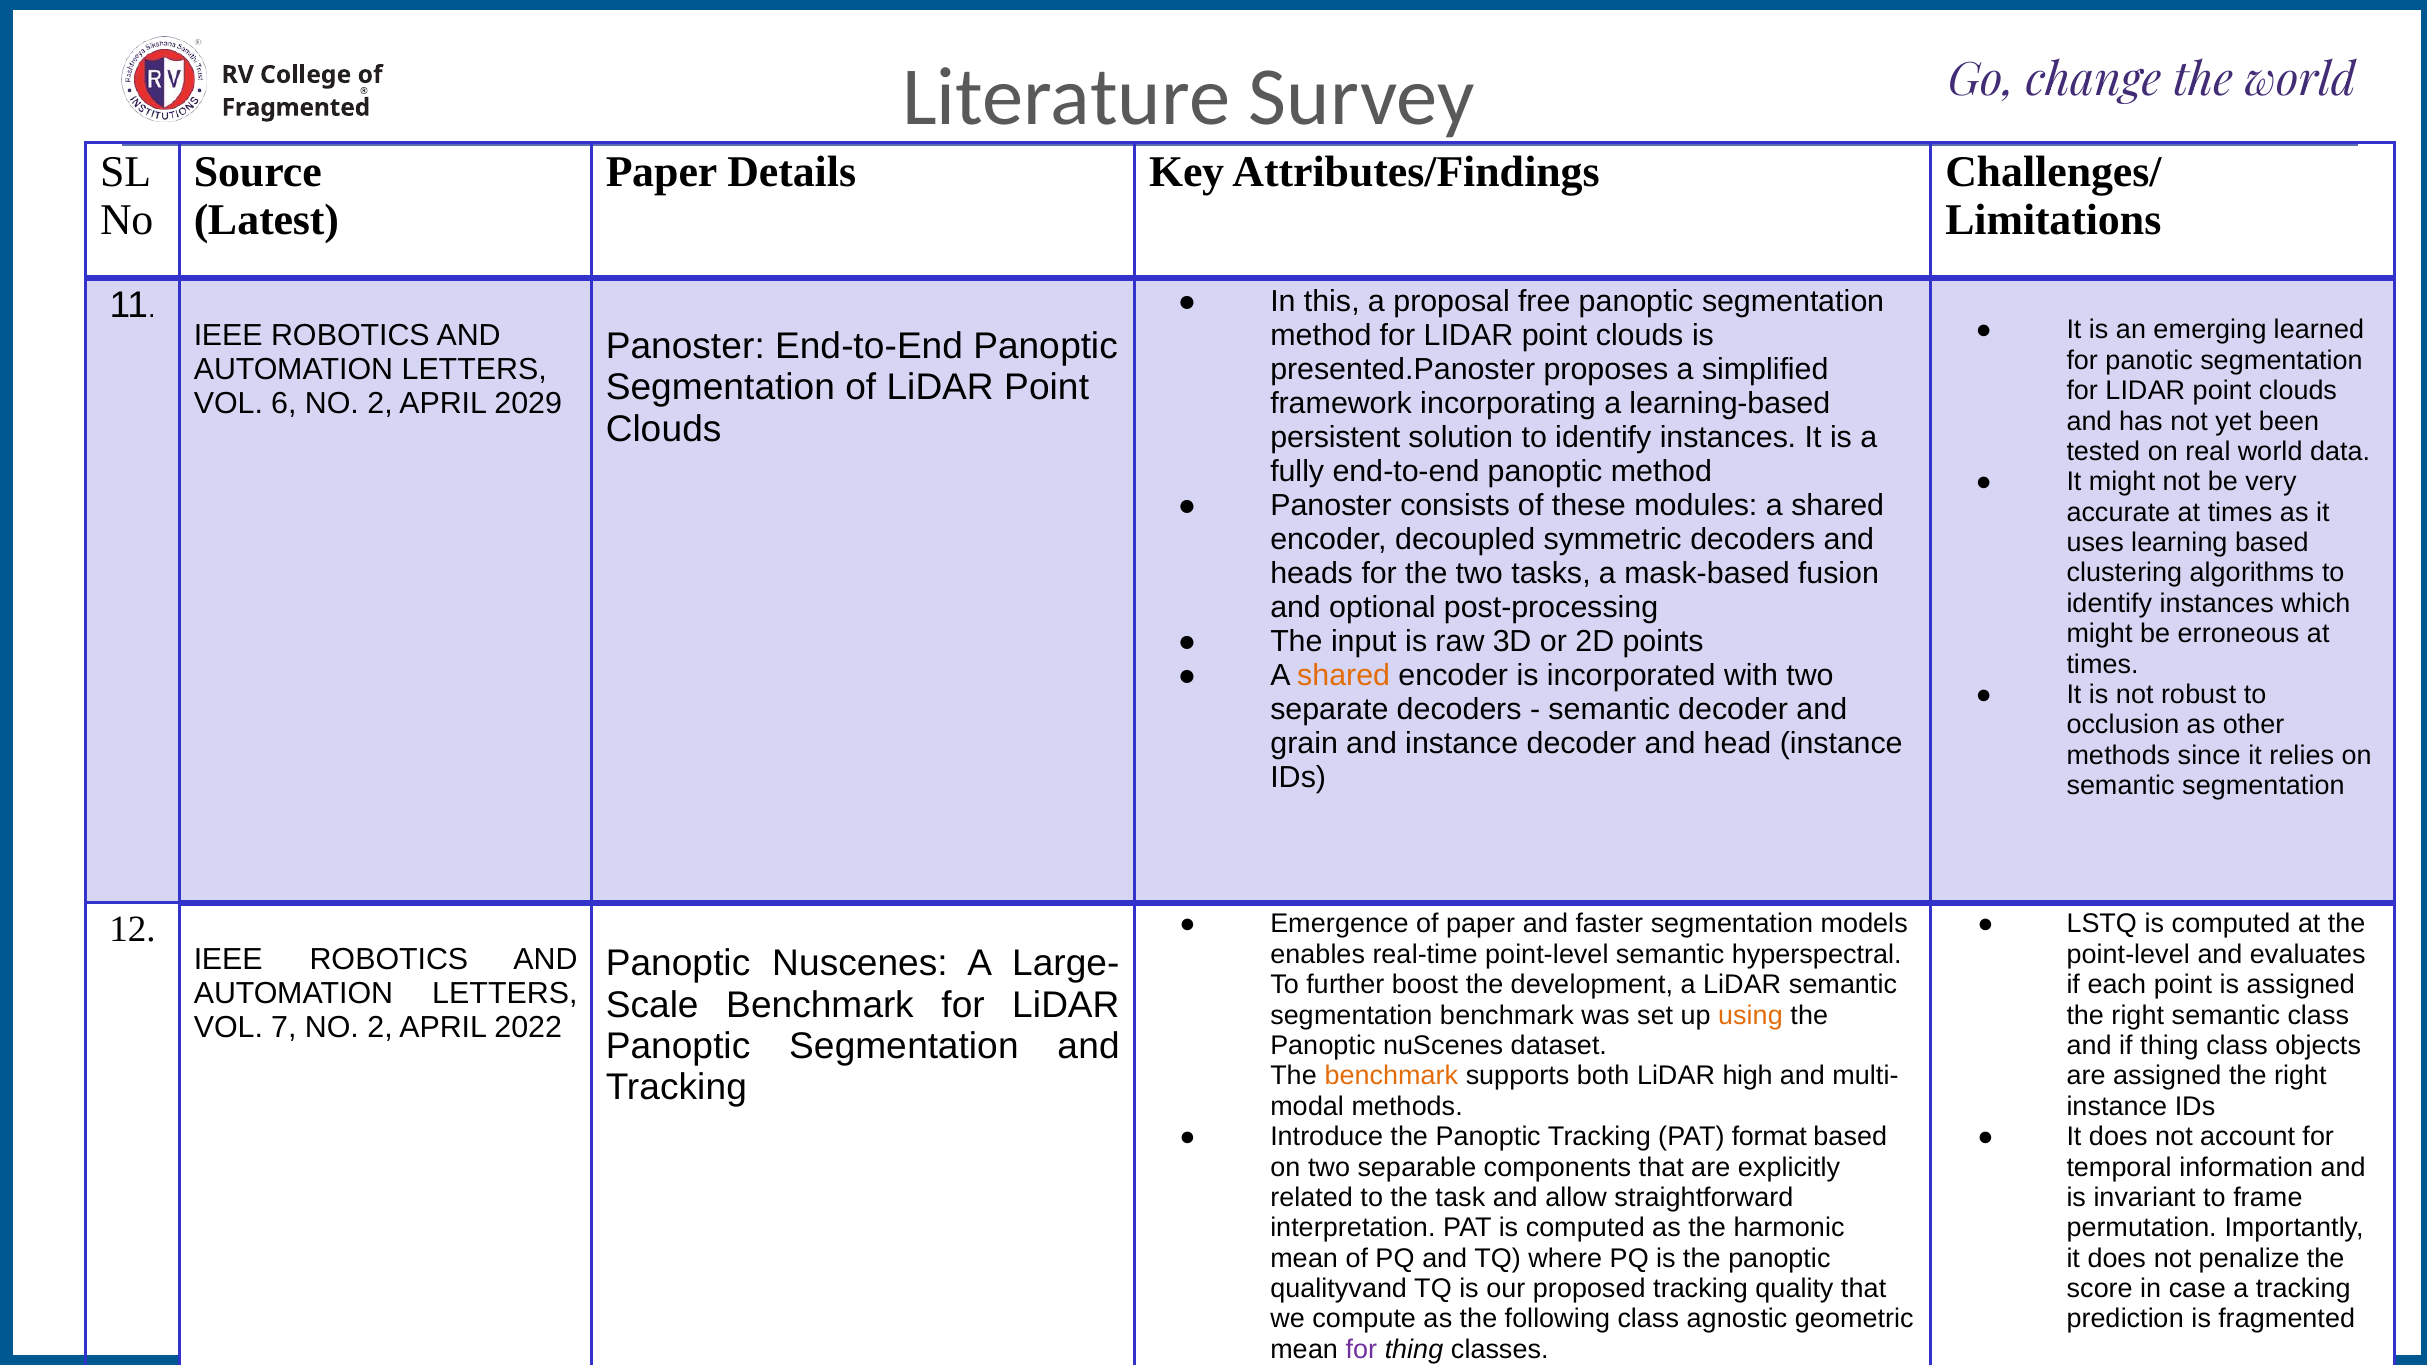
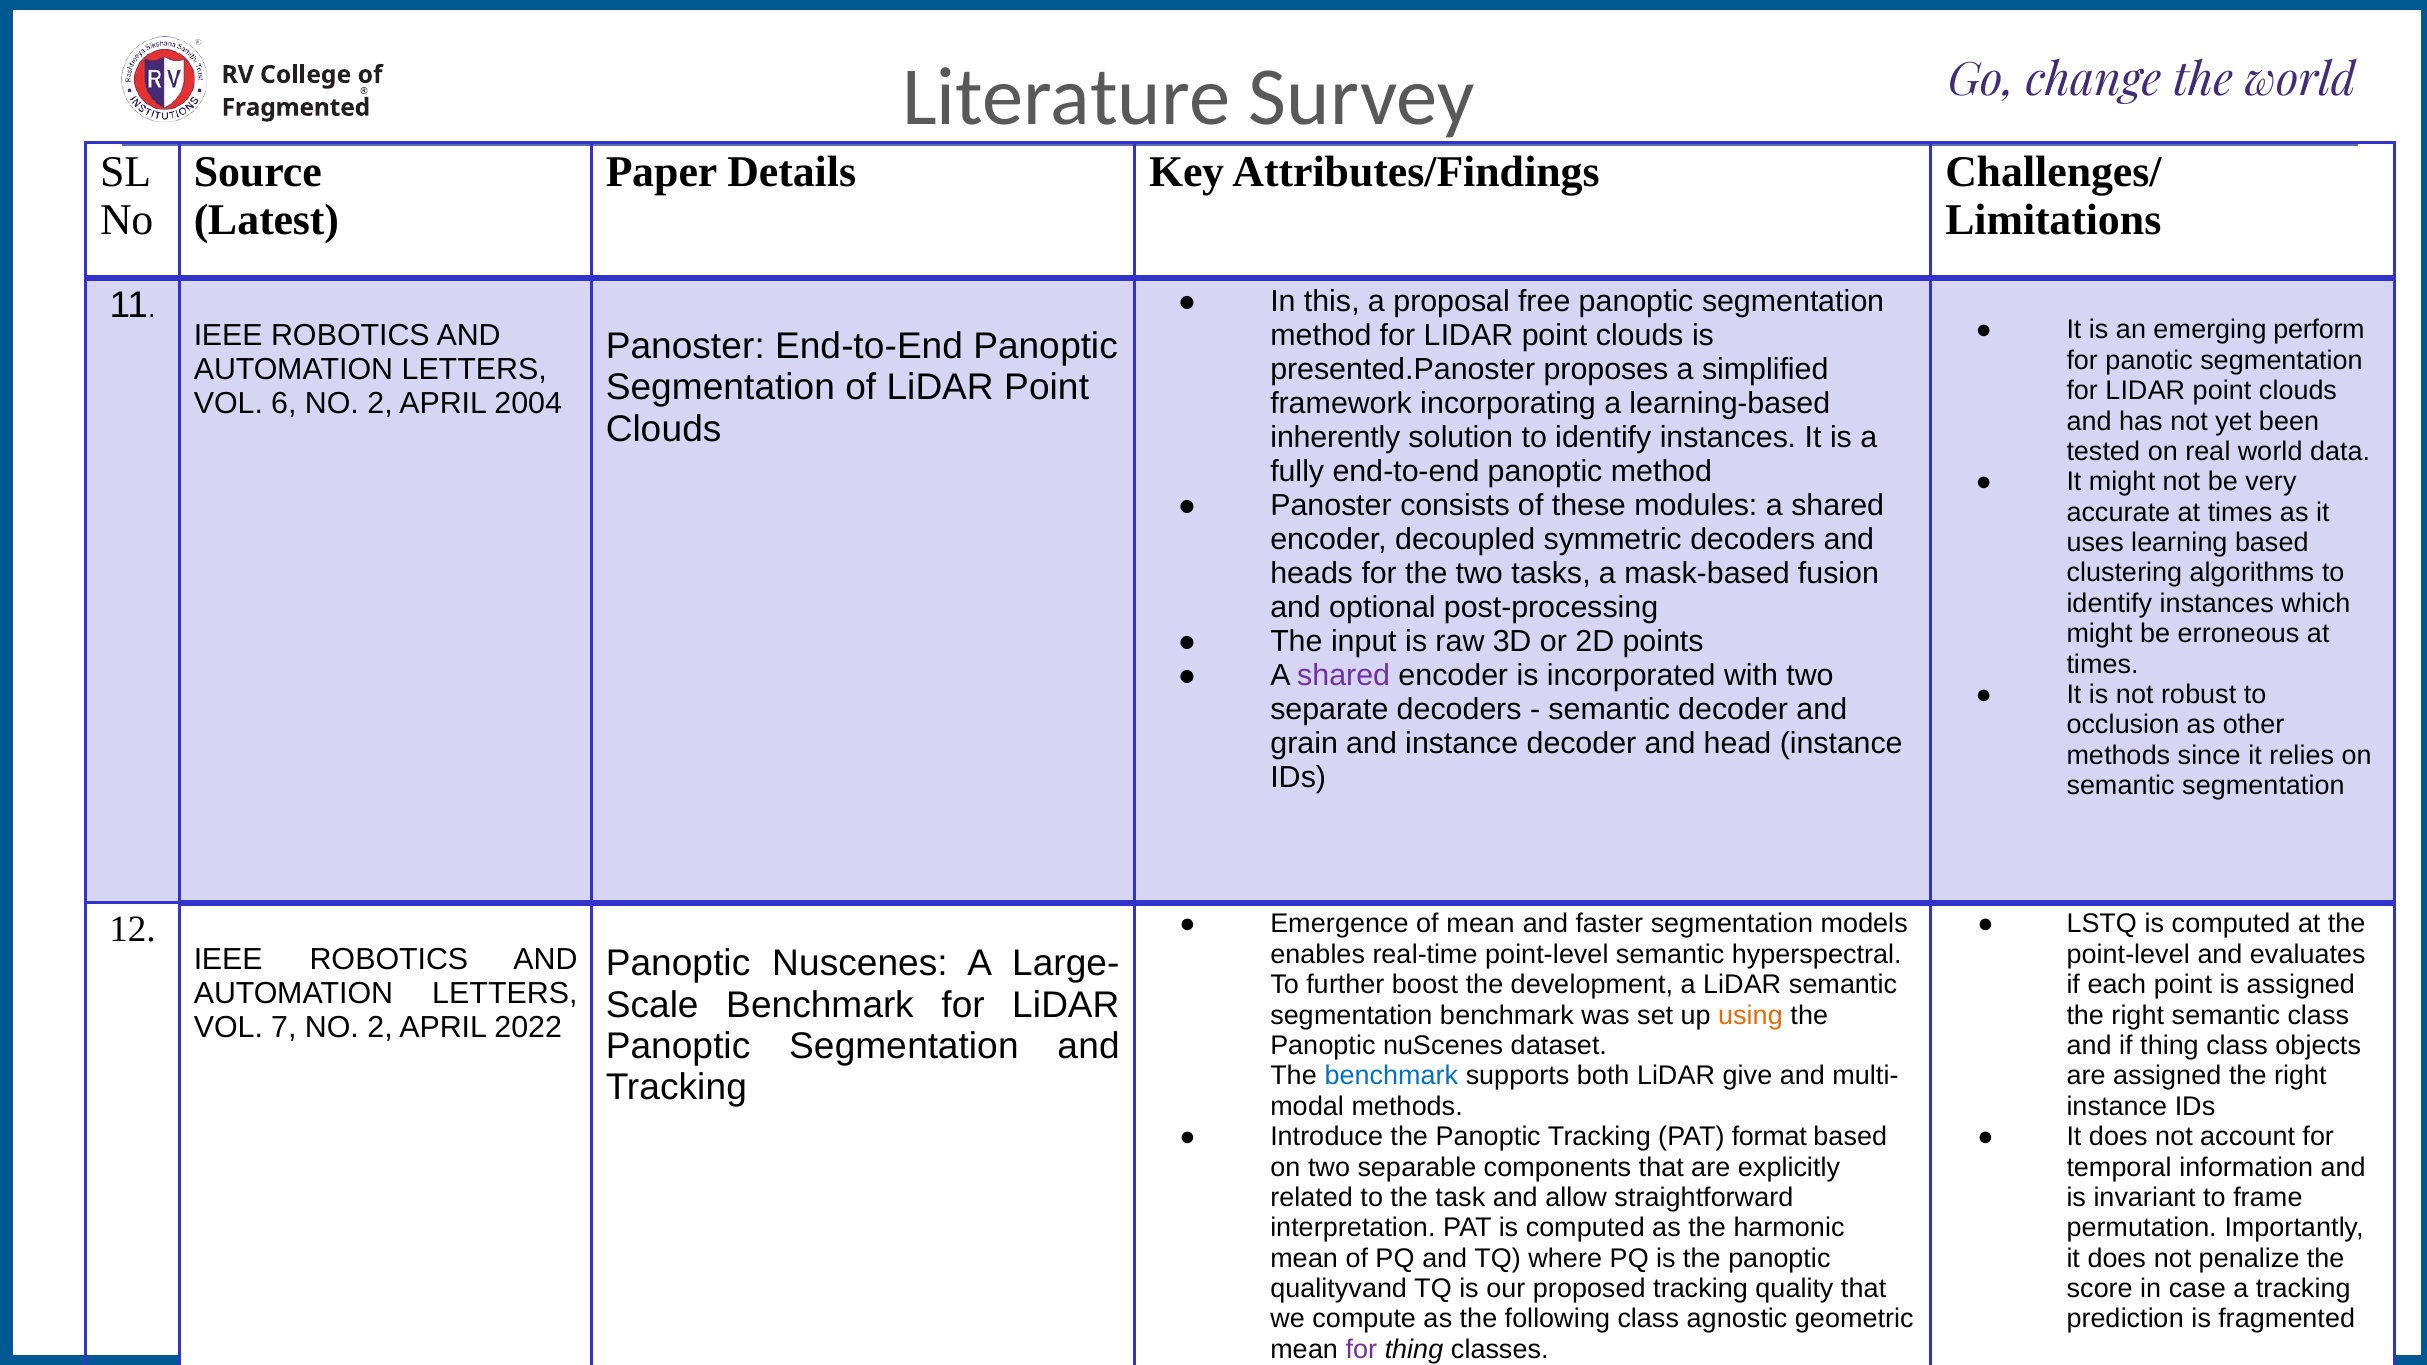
learned: learned -> perform (2319, 330)
2029: 2029 -> 2004 (528, 403)
persistent: persistent -> inherently (1335, 437)
shared colour: orange -> purple (1344, 676)
of paper: paper -> mean (1481, 924)
benchmark colour: orange -> blue (1391, 1076)
high: high -> give (1747, 1076)
